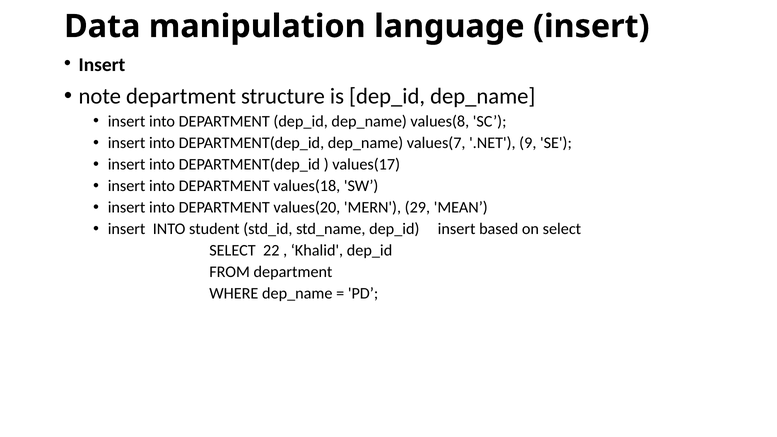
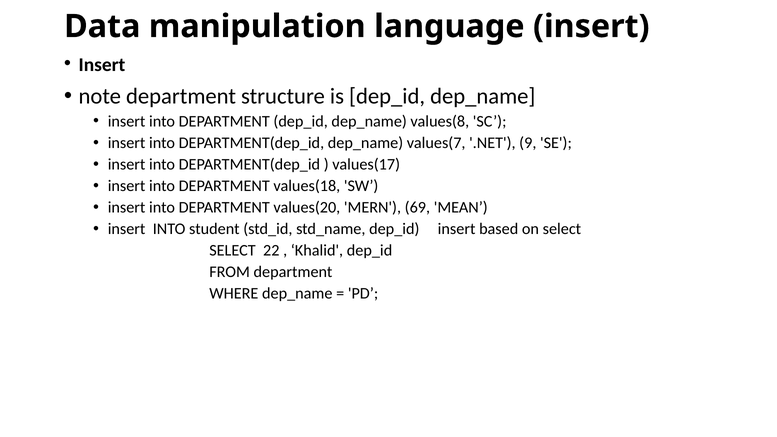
29: 29 -> 69 (417, 207)
